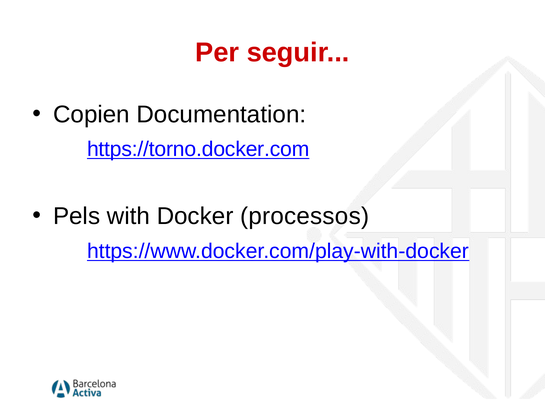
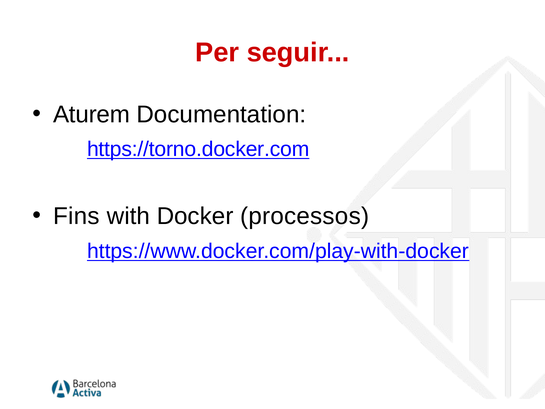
Copien: Copien -> Aturem (92, 114)
Pels: Pels -> Fins (76, 216)
